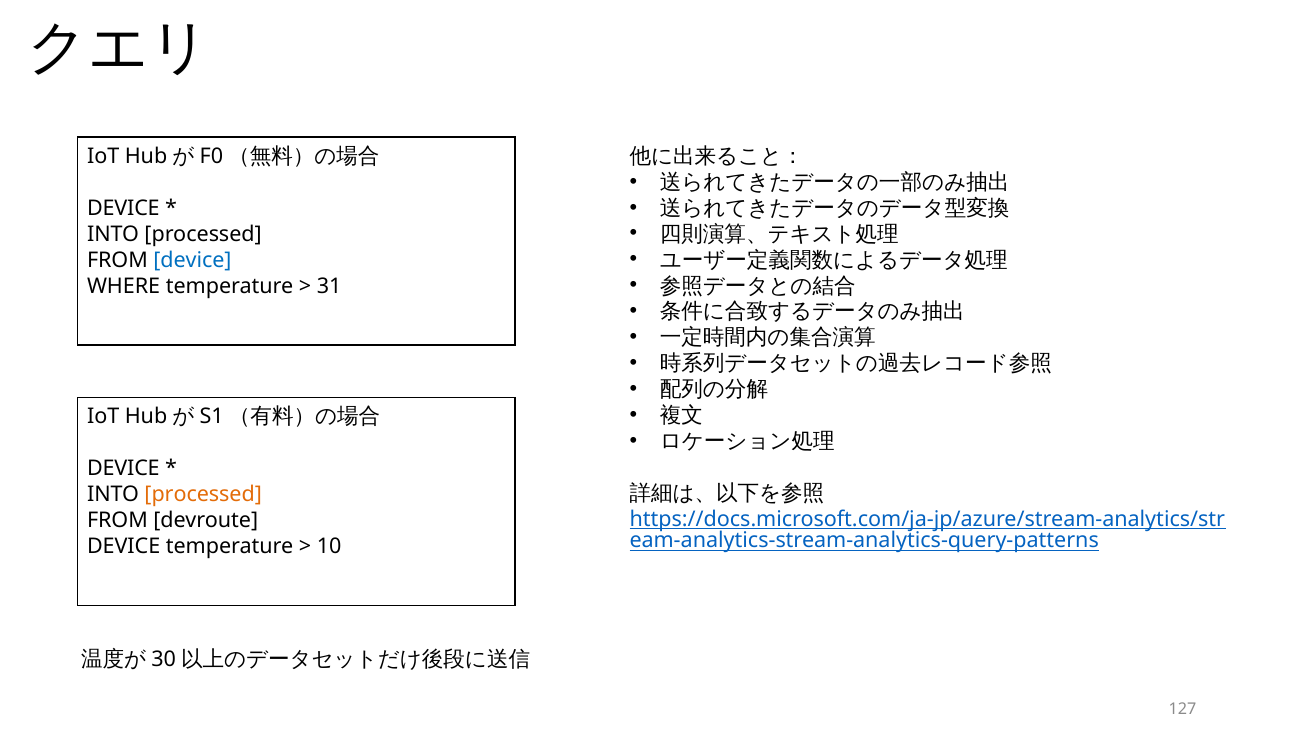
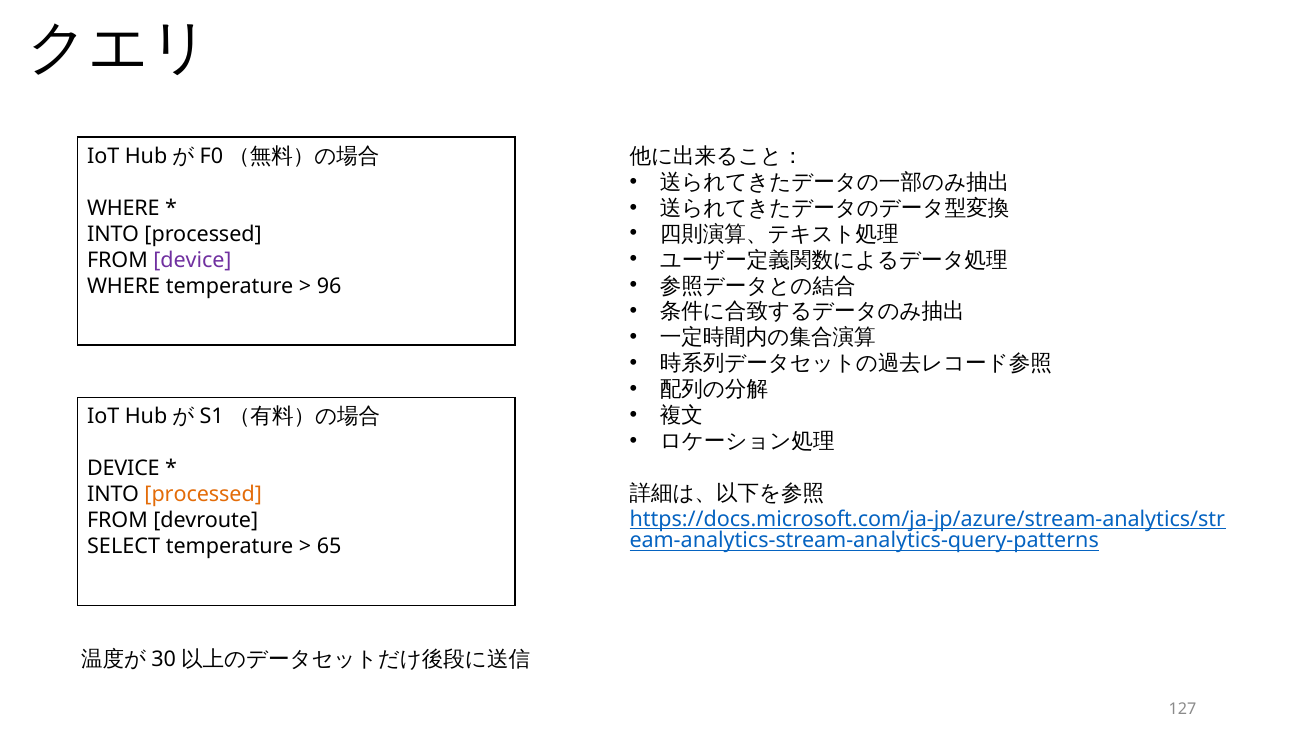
DEVICE: DEVICE -> WHERE (123, 208)
device colour: blue -> purple (192, 260)
31: 31 -> 96 (329, 286)
DEVICE: DEVICE -> SELECT (124, 546)
10: 10 -> 65 (329, 546)
